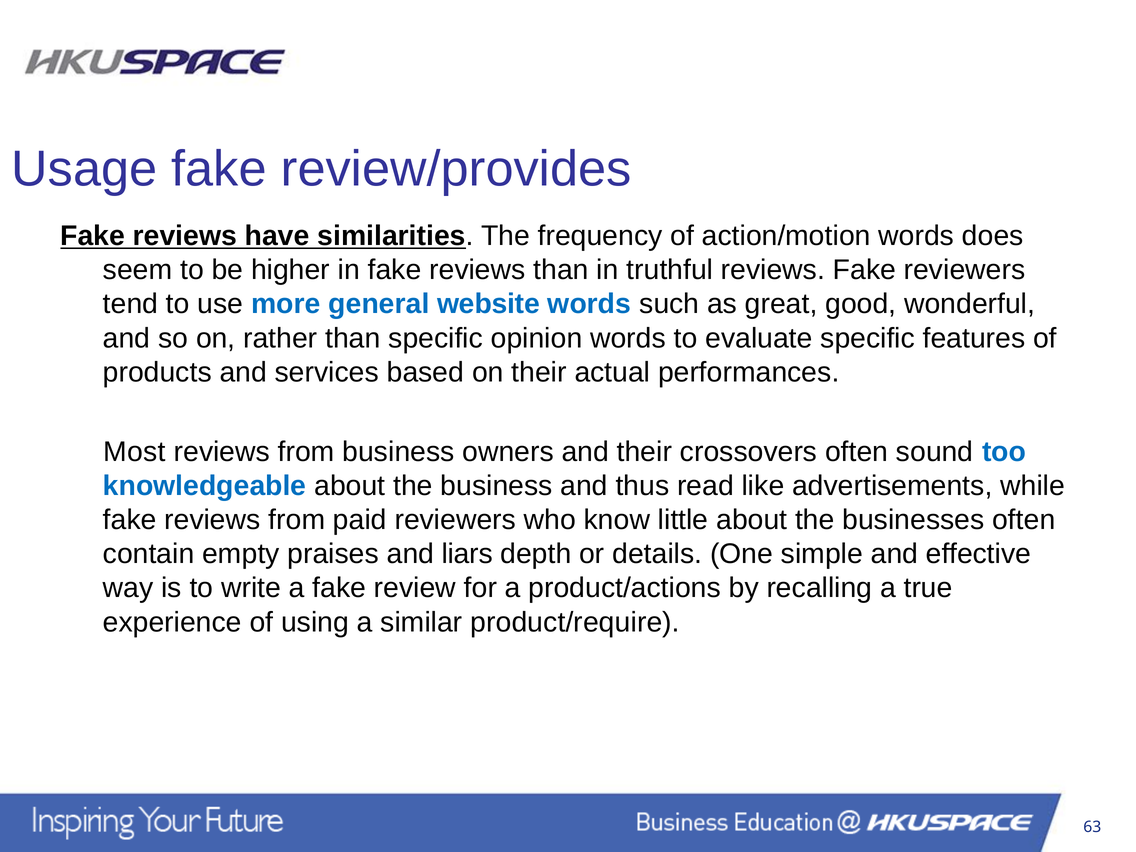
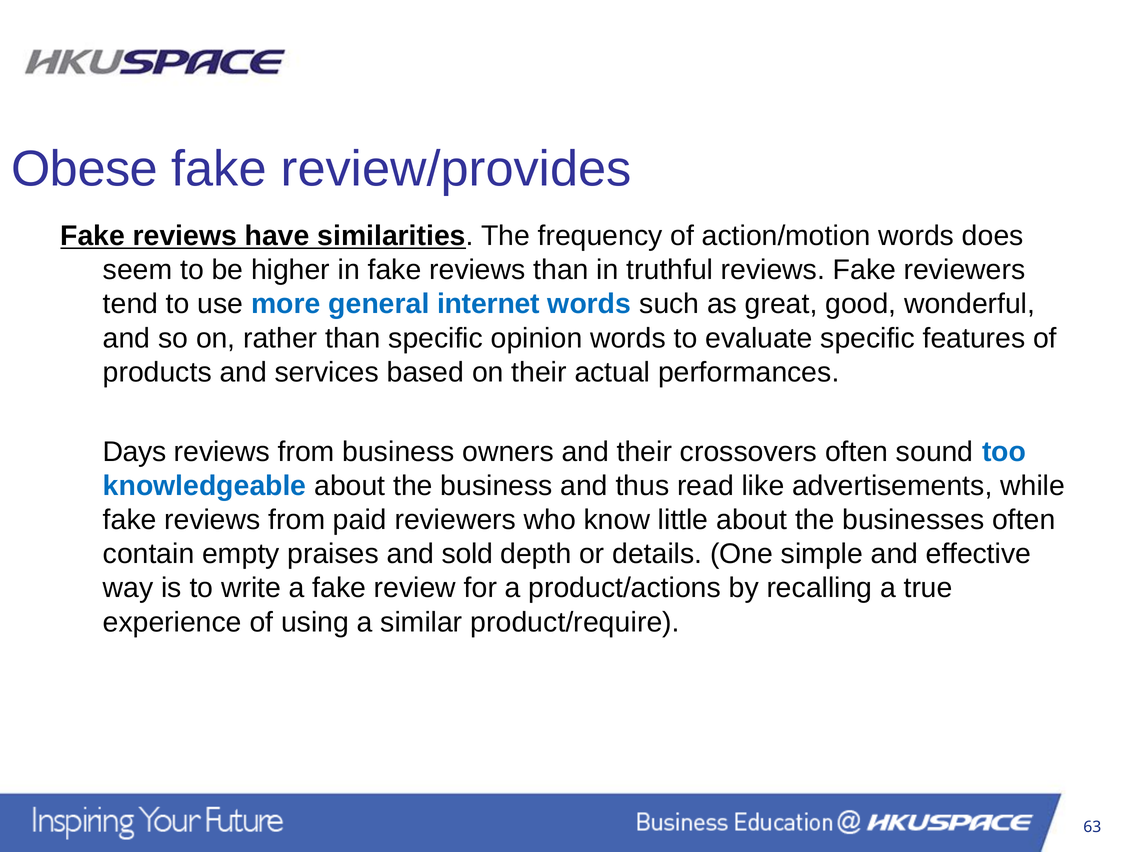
Usage: Usage -> Obese (85, 169)
website: website -> internet (488, 304)
Most: Most -> Days (135, 452)
liars: liars -> sold (467, 554)
